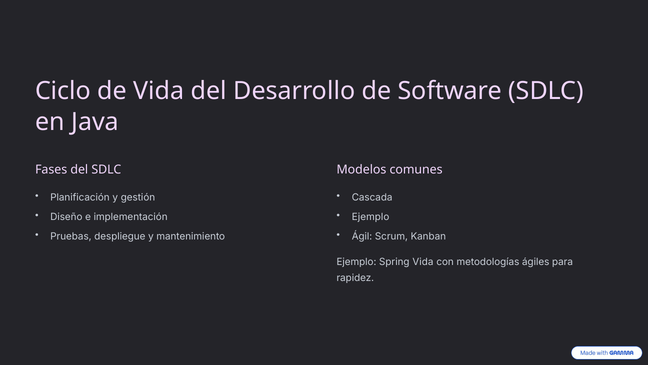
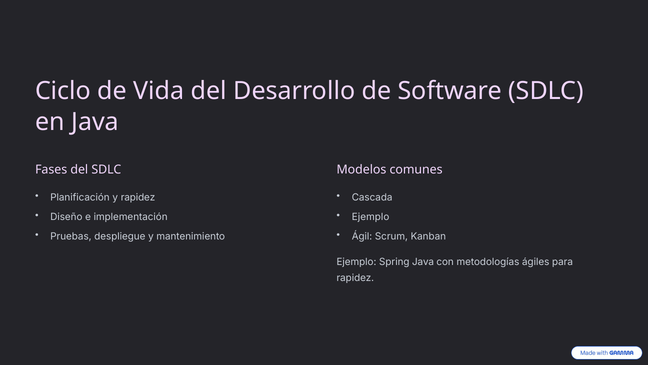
y gestión: gestión -> rapidez (138, 197)
Spring Vida: Vida -> Java (423, 261)
